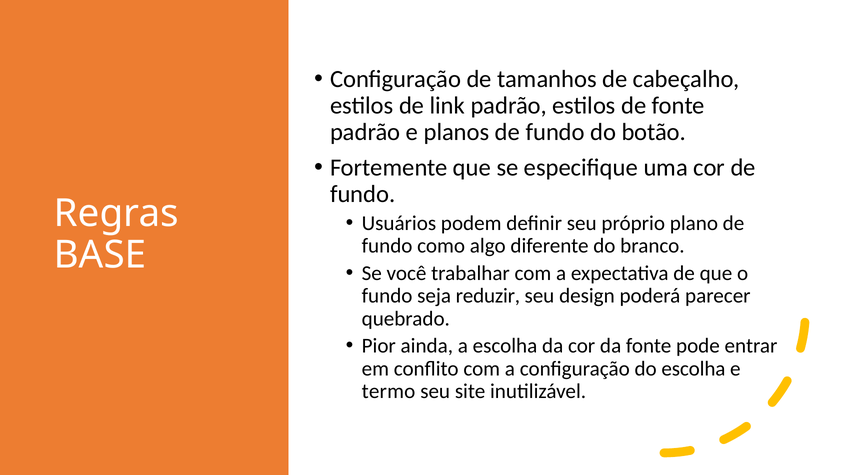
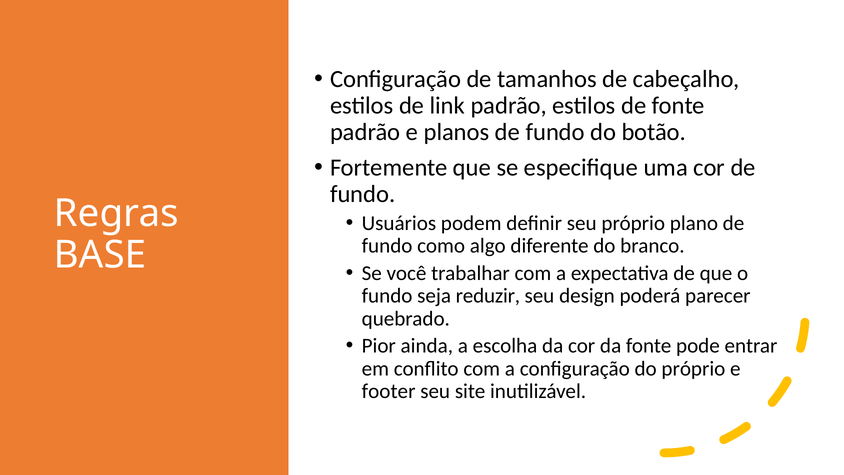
do escolha: escolha -> próprio (693, 368)
termo: termo -> footer (389, 391)
